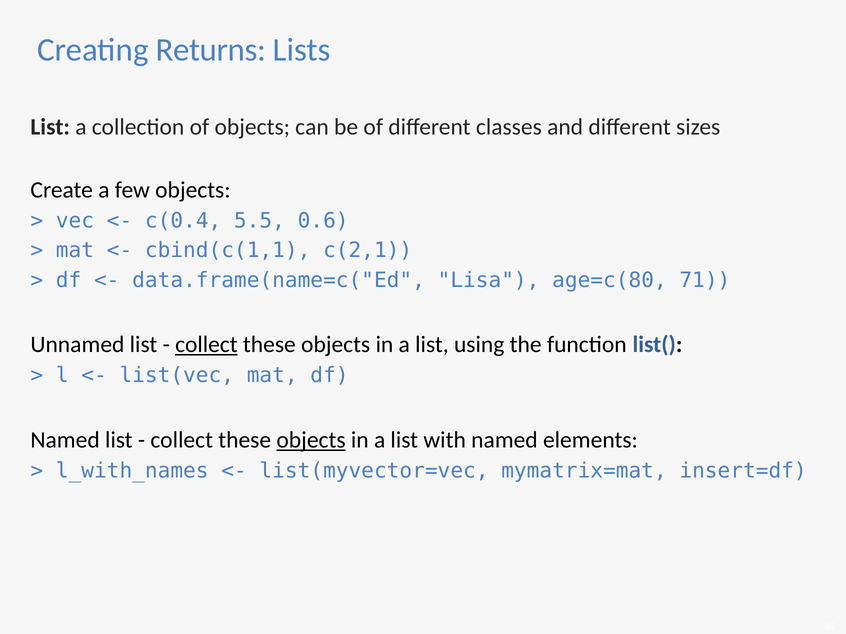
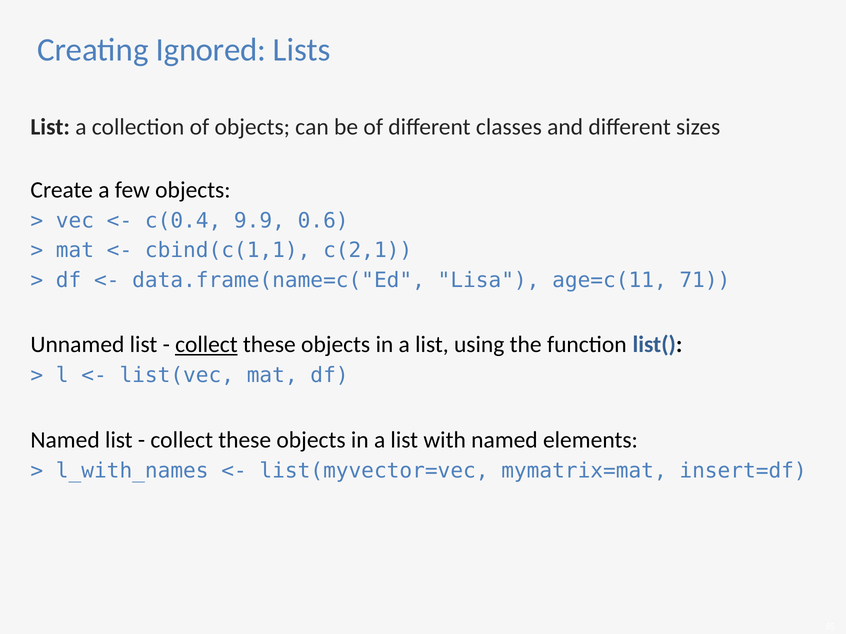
Returns: Returns -> Ignored (211, 50)
5.5: 5.5 -> 9.9 (259, 221)
age=c(80: age=c(80 -> age=c(11 (609, 280)
objects underline: present -> none (311, 440)
